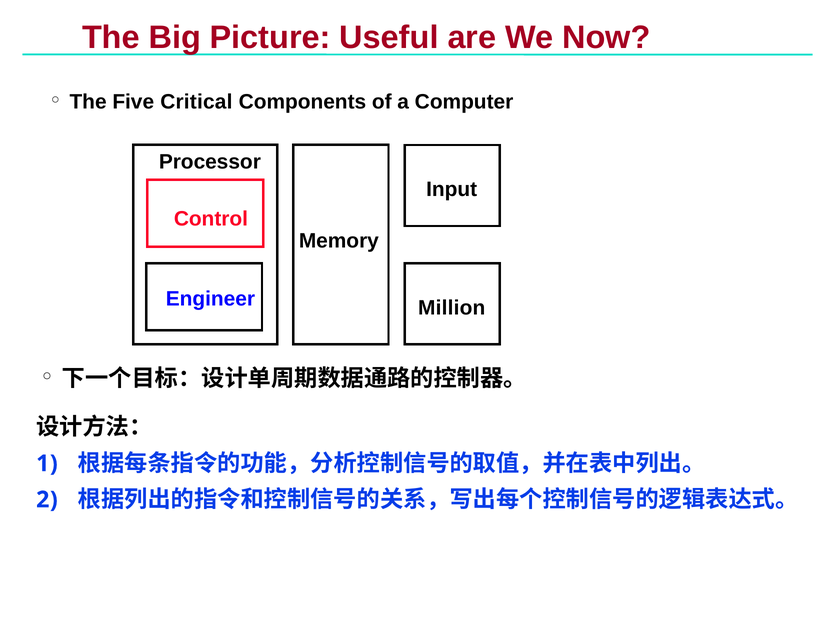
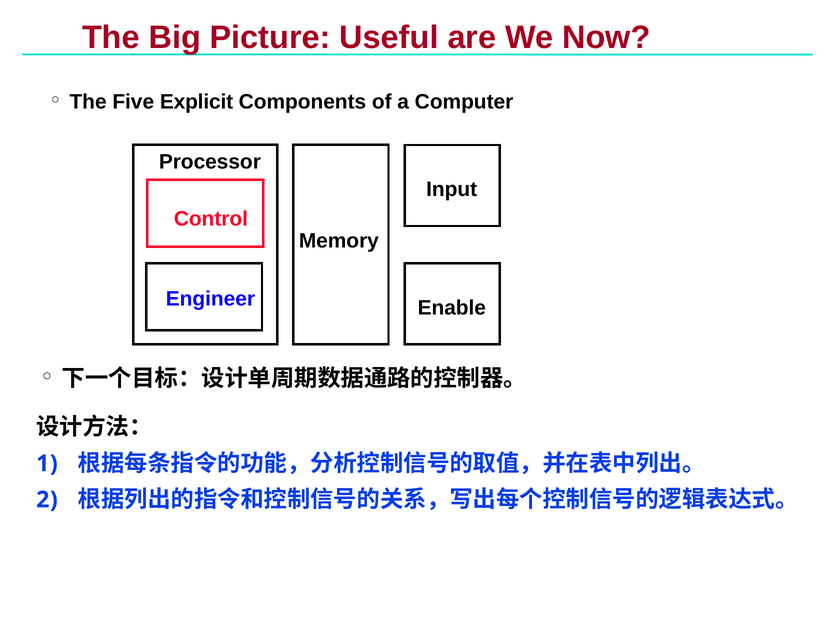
Critical: Critical -> Explicit (197, 102)
Million: Million -> Enable (452, 308)
